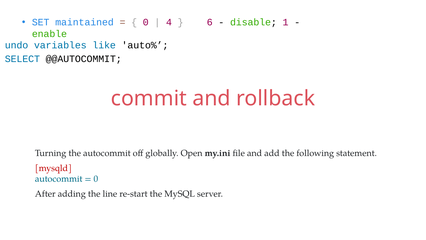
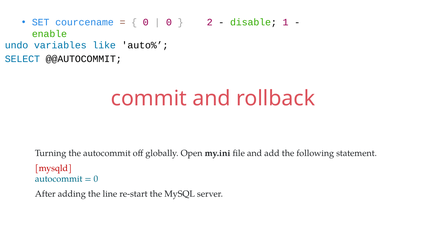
maintained: maintained -> courcename (85, 22)
4: 4 -> 0 (169, 22)
6: 6 -> 2 (210, 22)
